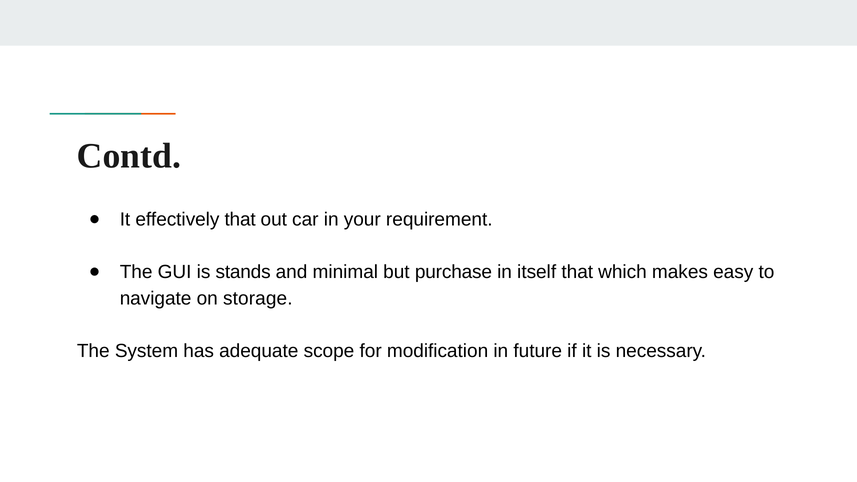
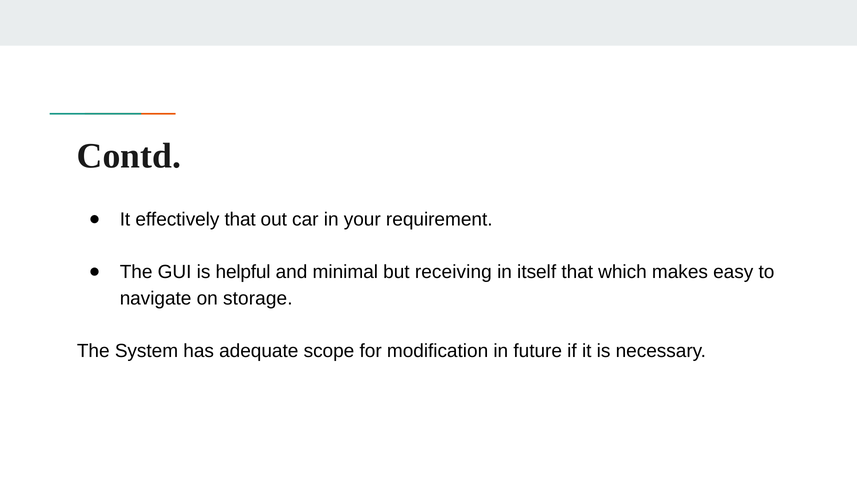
stands: stands -> helpful (243, 272)
purchase: purchase -> receiving (453, 272)
